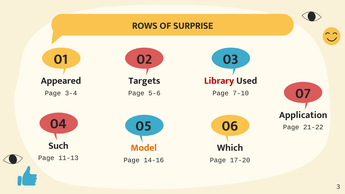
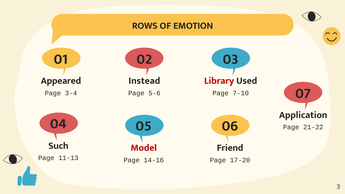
SURPRISE: SURPRISE -> EMOTION (193, 26)
Targets: Targets -> Instead (144, 81)
Model colour: orange -> red (144, 148)
Which: Which -> Friend (230, 148)
